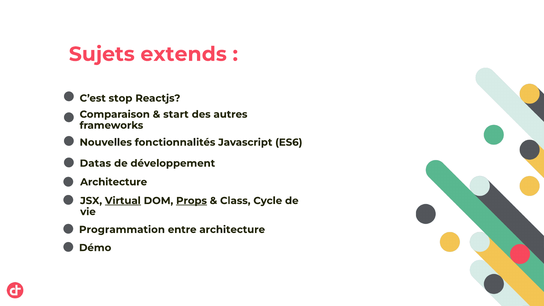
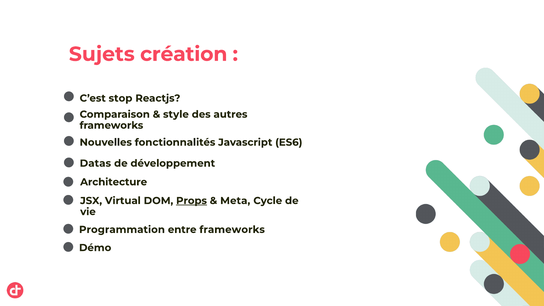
extends: extends -> création (184, 54)
start: start -> style (176, 114)
Virtual underline: present -> none (123, 201)
Class: Class -> Meta (235, 201)
entre architecture: architecture -> frameworks (232, 230)
